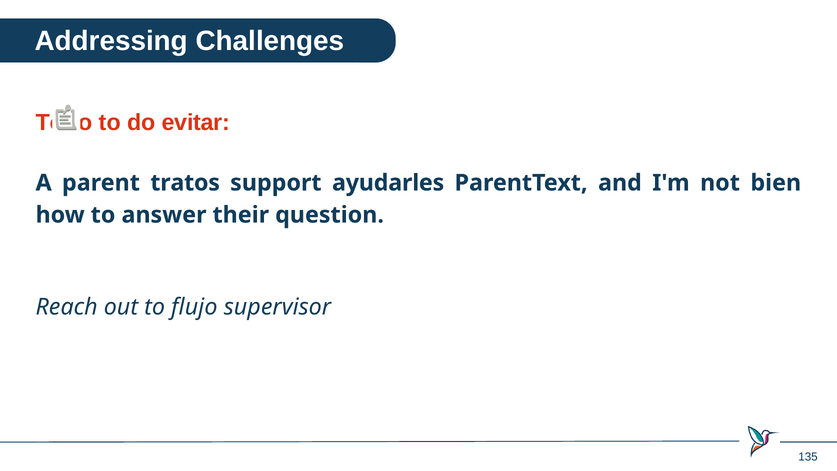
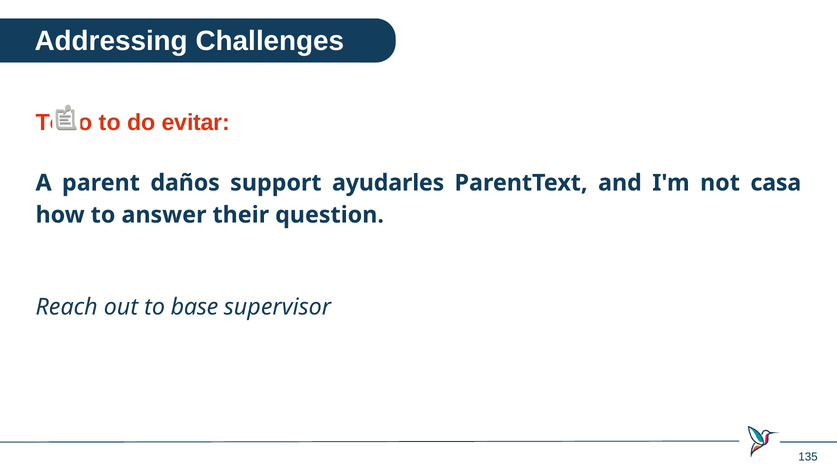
tratos: tratos -> daños (185, 183)
bien: bien -> casa (776, 183)
flujo: flujo -> base (195, 307)
